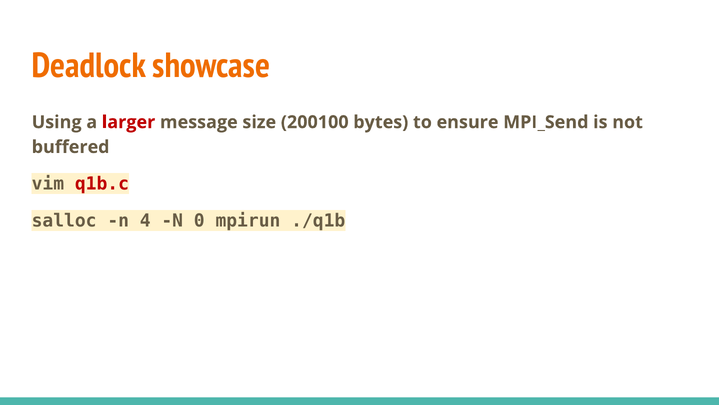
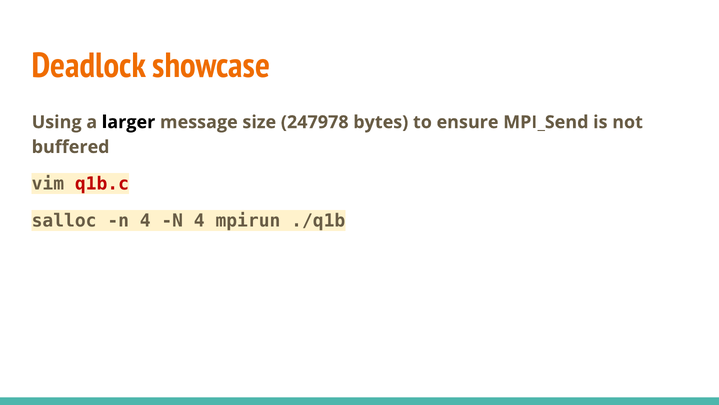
larger colour: red -> black (129, 122)
200100: 200100 -> 247978 (315, 122)
4 N 0: 0 -> 4 (199, 220)
